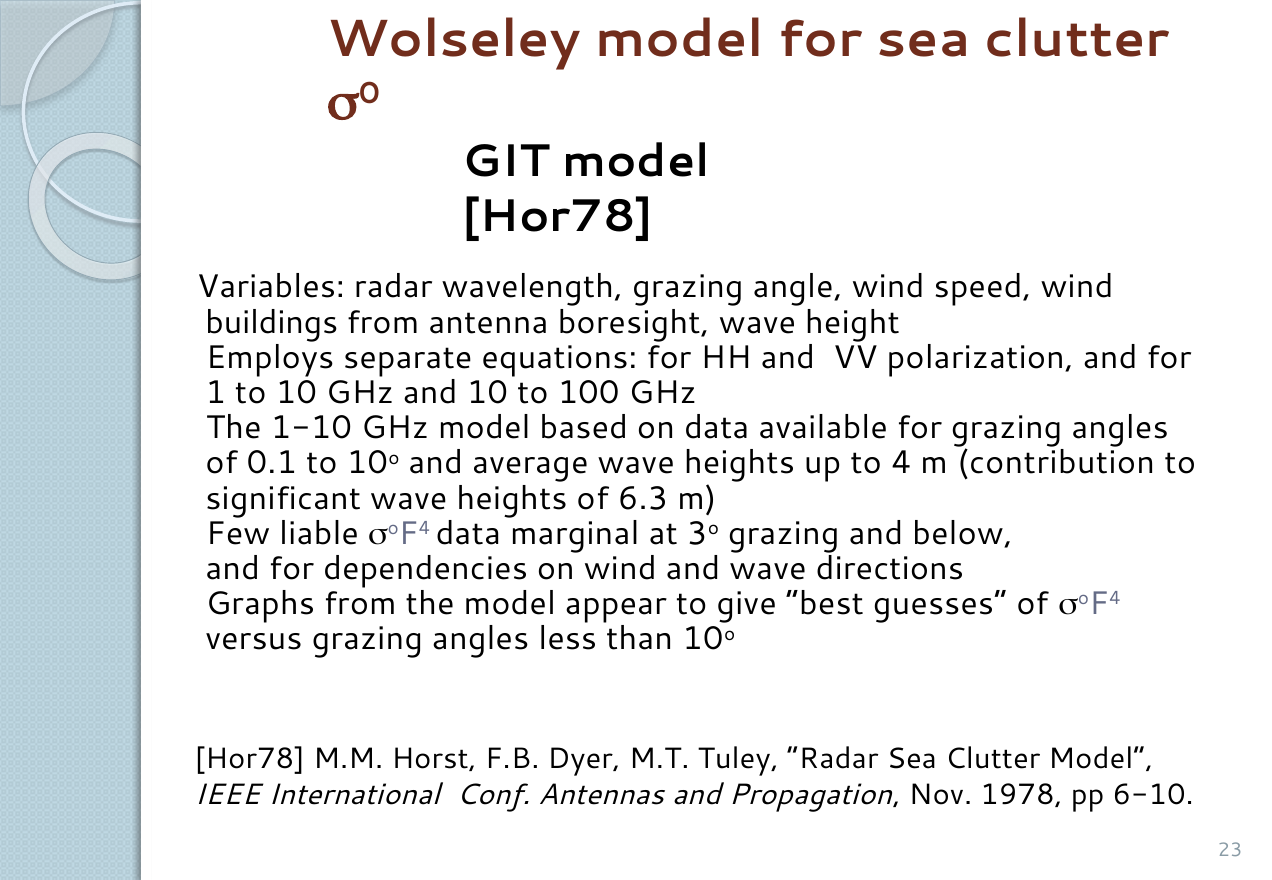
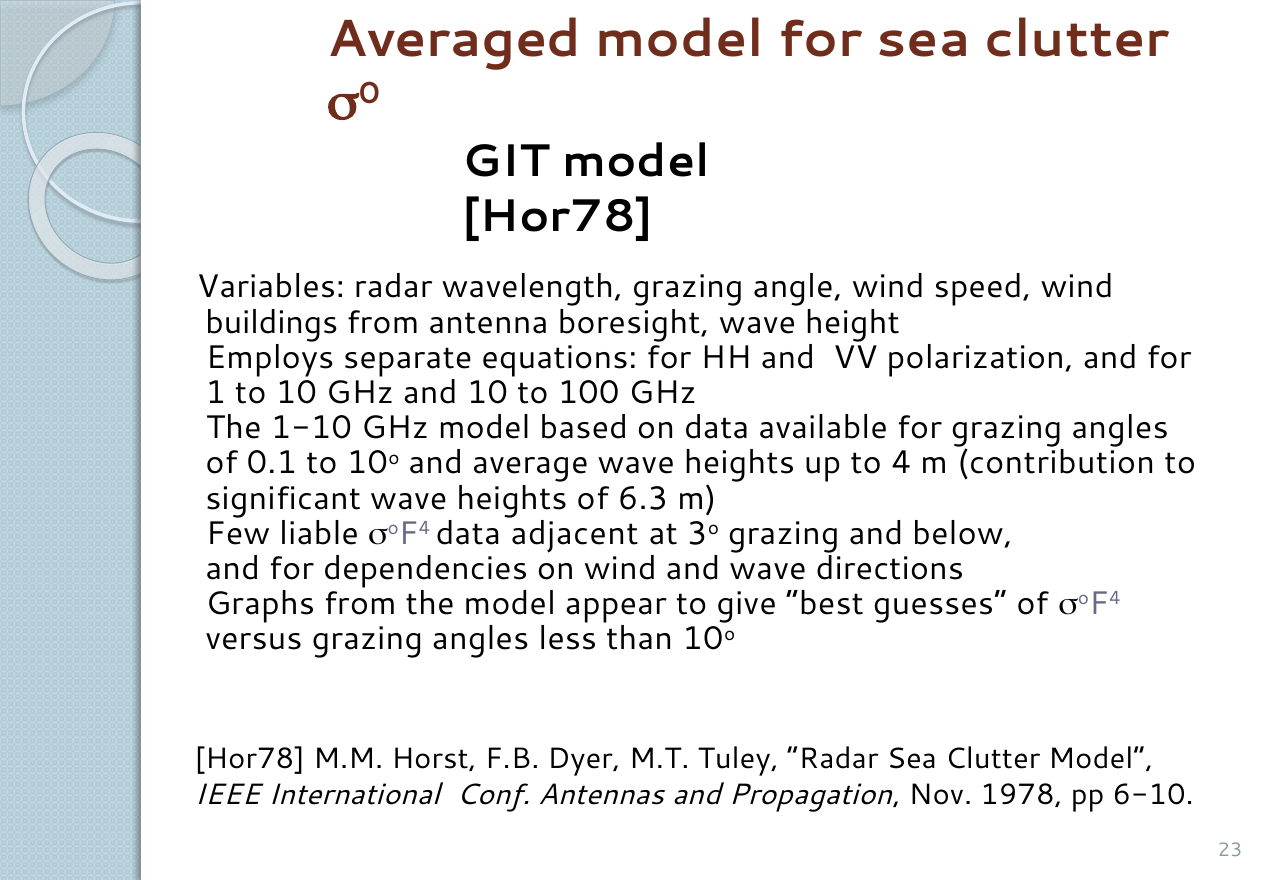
Wolseley: Wolseley -> Averaged (454, 39)
marginal: marginal -> adjacent (575, 534)
